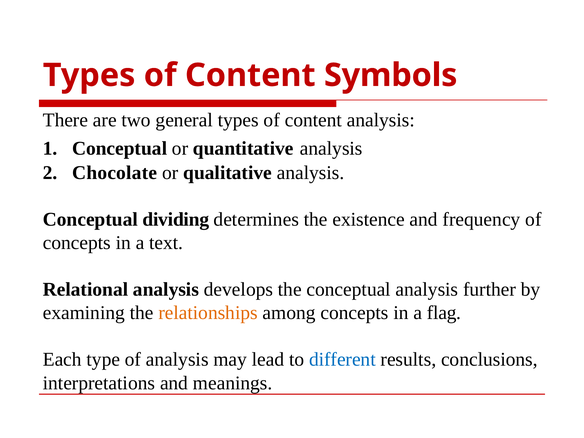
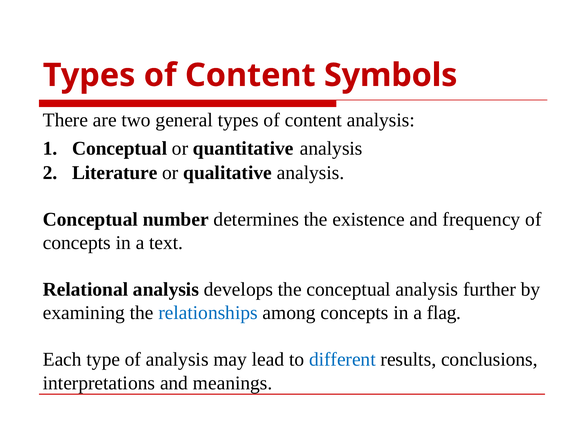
Chocolate: Chocolate -> Literature (115, 173)
dividing: dividing -> number (176, 219)
relationships colour: orange -> blue (208, 313)
